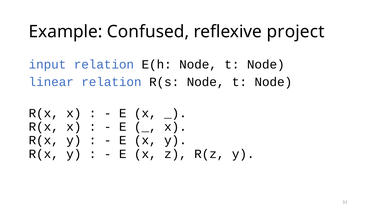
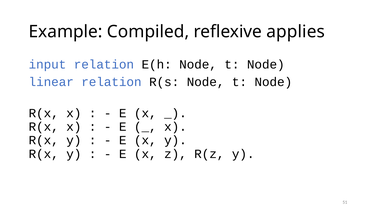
Confused: Confused -> Compiled (148, 32)
project: project -> applies (296, 32)
